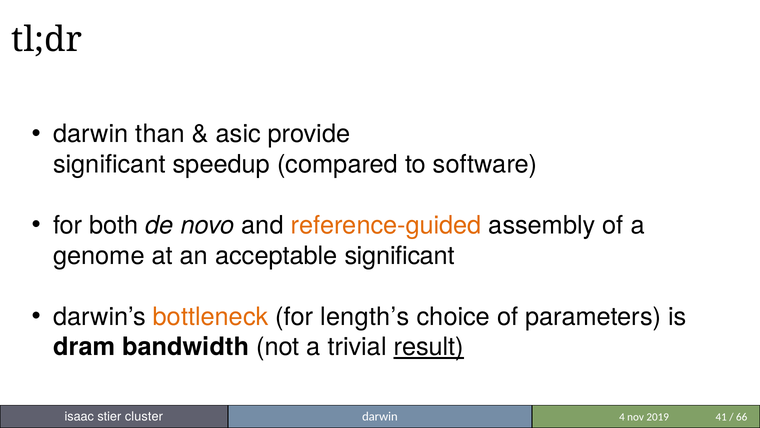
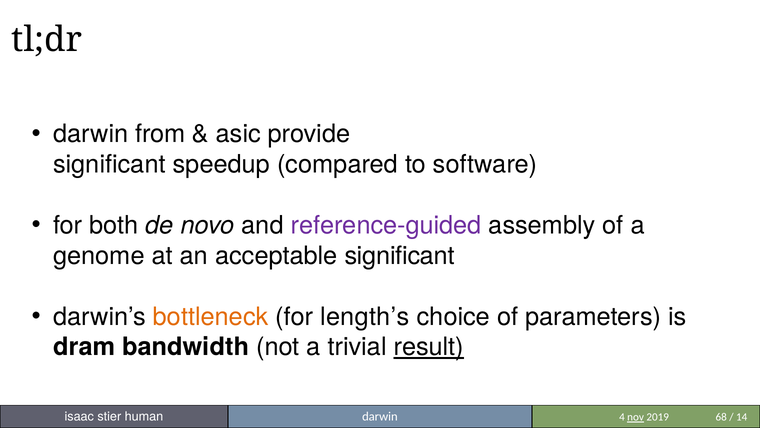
than: than -> from (160, 134)
reference-guided colour: orange -> purple (386, 225)
cluster: cluster -> human (144, 416)
nov underline: none -> present (636, 417)
41: 41 -> 68 (721, 417)
66: 66 -> 14 (742, 417)
